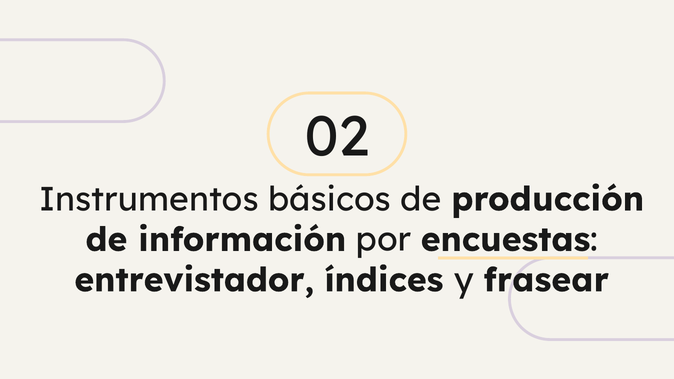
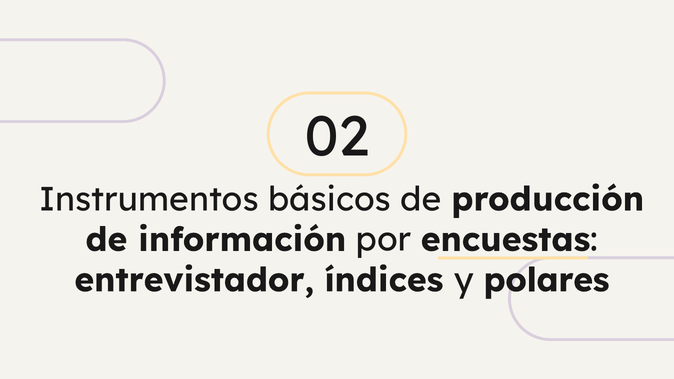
frasear: frasear -> polares (546, 280)
